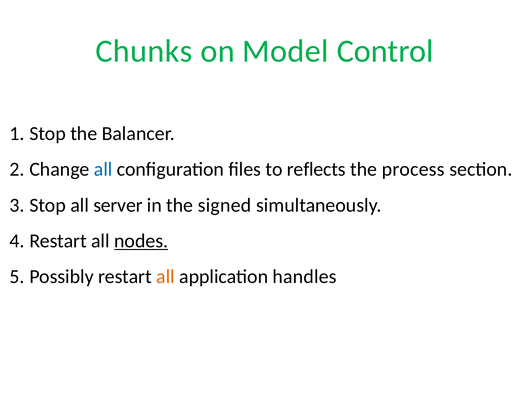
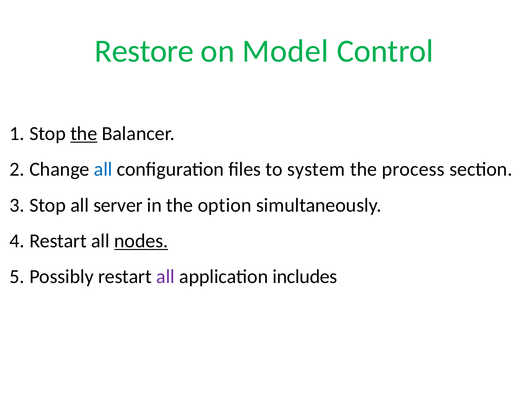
Chunks: Chunks -> Restore (144, 51)
the underline: none -> present (84, 134)
reflects: reflects -> system (316, 169)
signed: signed -> option (225, 205)
all colour: orange -> purple (165, 277)
handles: handles -> includes (305, 277)
